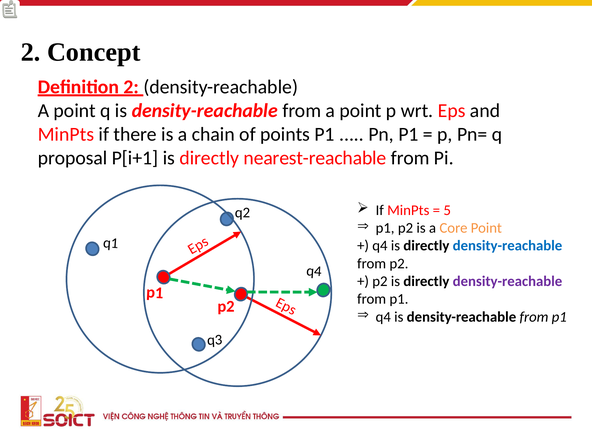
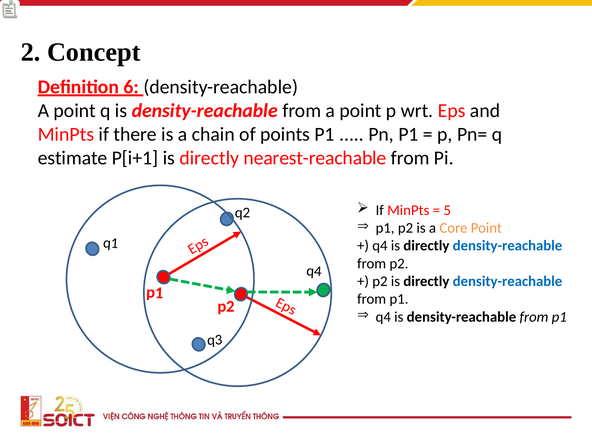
Definition 2: 2 -> 6 (131, 87)
proposal: proposal -> estimate (73, 158)
density-reachable colour: purple -> blue (507, 281)
